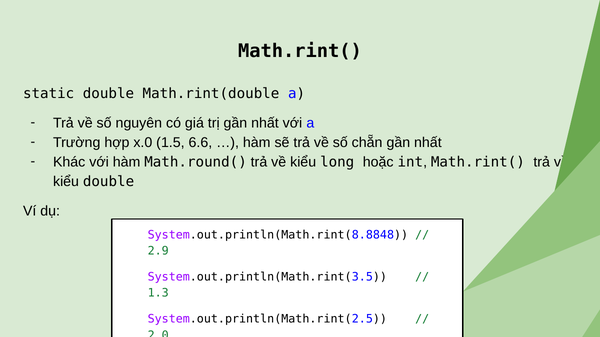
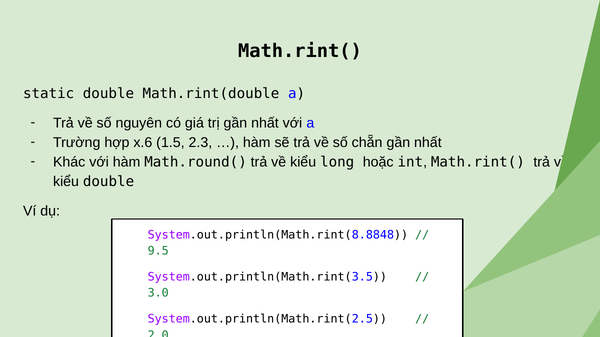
x.0: x.0 -> x.6 (143, 143)
6.6: 6.6 -> 2.3 (200, 143)
2.9: 2.9 -> 9.5 (158, 251)
1.3: 1.3 -> 3.0 (158, 294)
